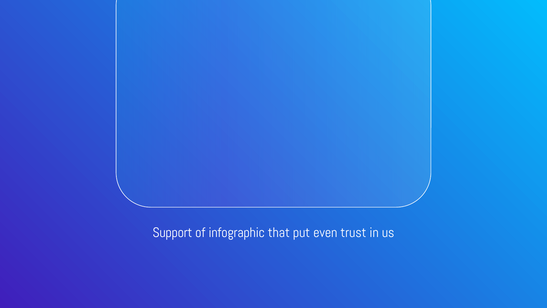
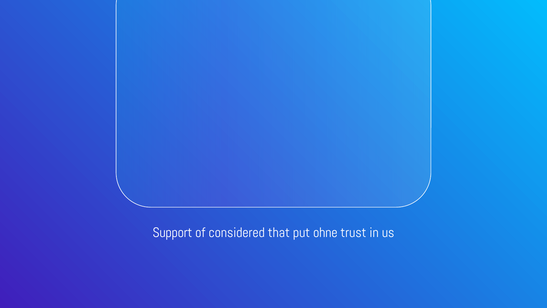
infographic: infographic -> considered (237, 232)
even: even -> ohne (325, 232)
